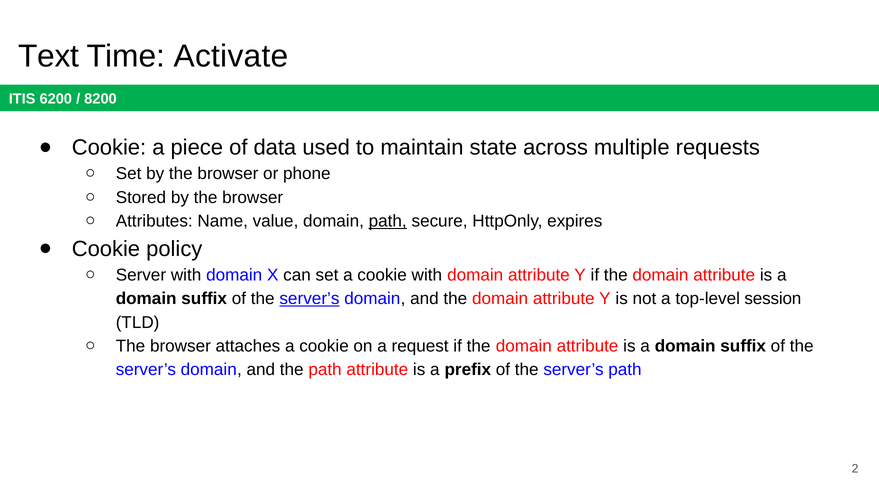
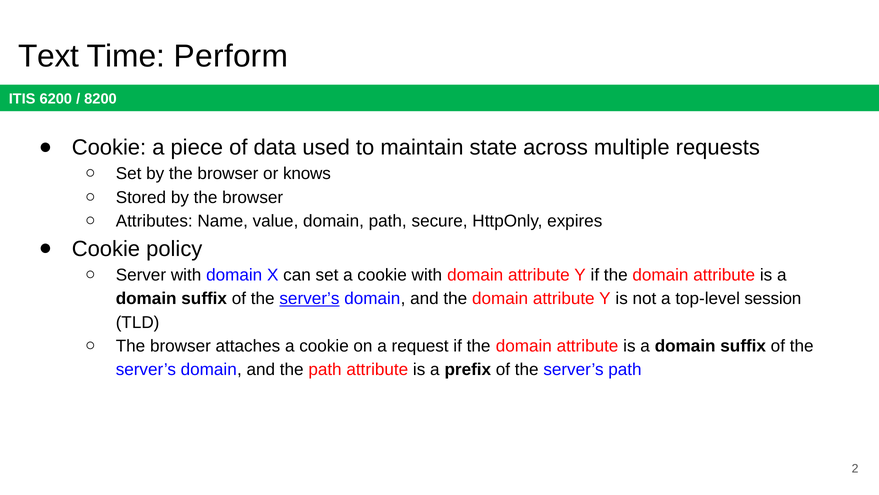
Activate: Activate -> Perform (231, 56)
phone: phone -> knows (307, 174)
path underline: present -> none (388, 221)
